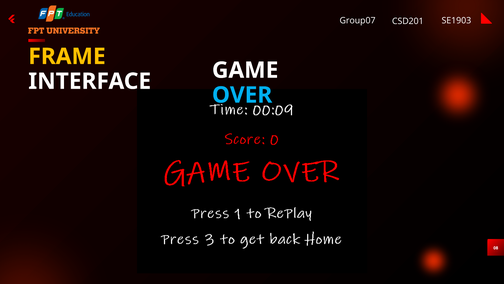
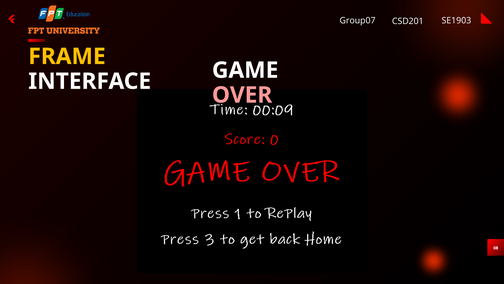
OVER colour: light blue -> pink (242, 95)
